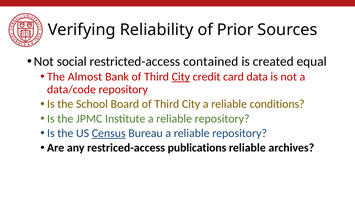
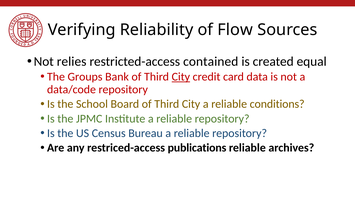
Prior: Prior -> Flow (235, 30)
social: social -> relies (72, 62)
Almost: Almost -> Groups (85, 77)
Census underline: present -> none (109, 134)
